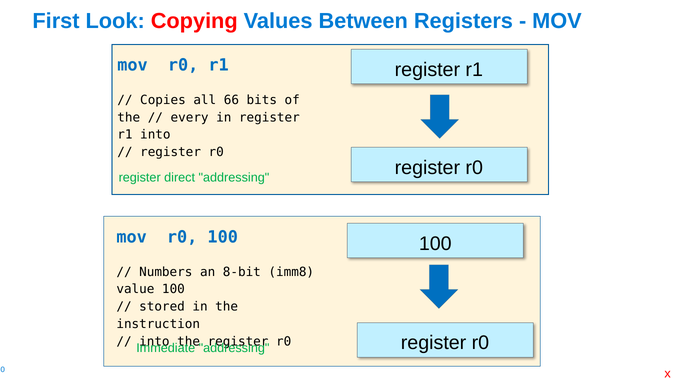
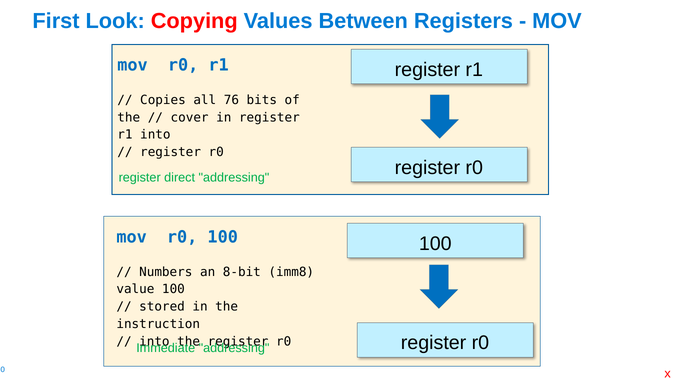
66: 66 -> 76 (231, 100)
every: every -> cover (190, 117)
